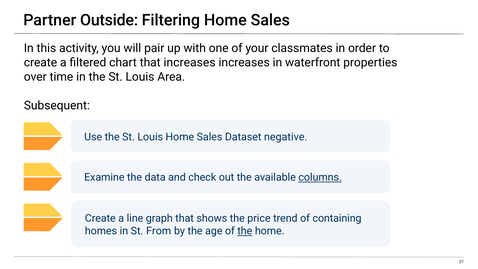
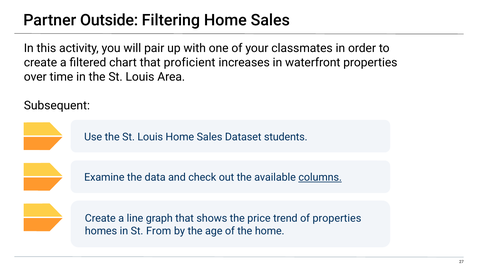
that increases: increases -> proficient (190, 62)
negative: negative -> students (286, 137)
of containing: containing -> properties (337, 218)
the underline: present -> none (245, 231)
